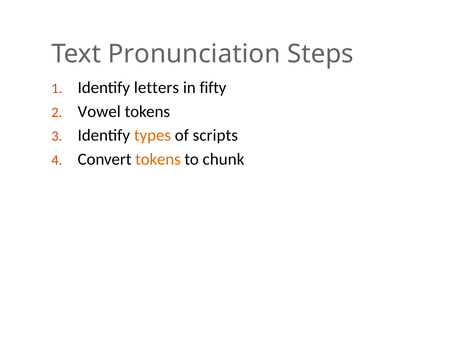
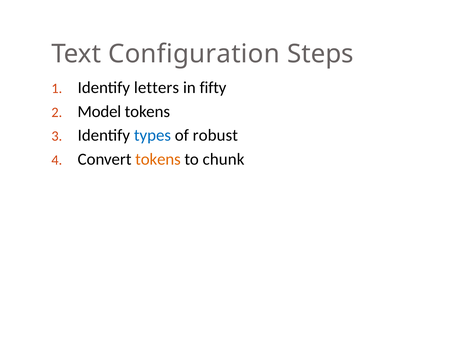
Pronunciation: Pronunciation -> Configuration (194, 54)
Vowel: Vowel -> Model (99, 112)
types colour: orange -> blue (152, 135)
scripts: scripts -> robust (215, 135)
